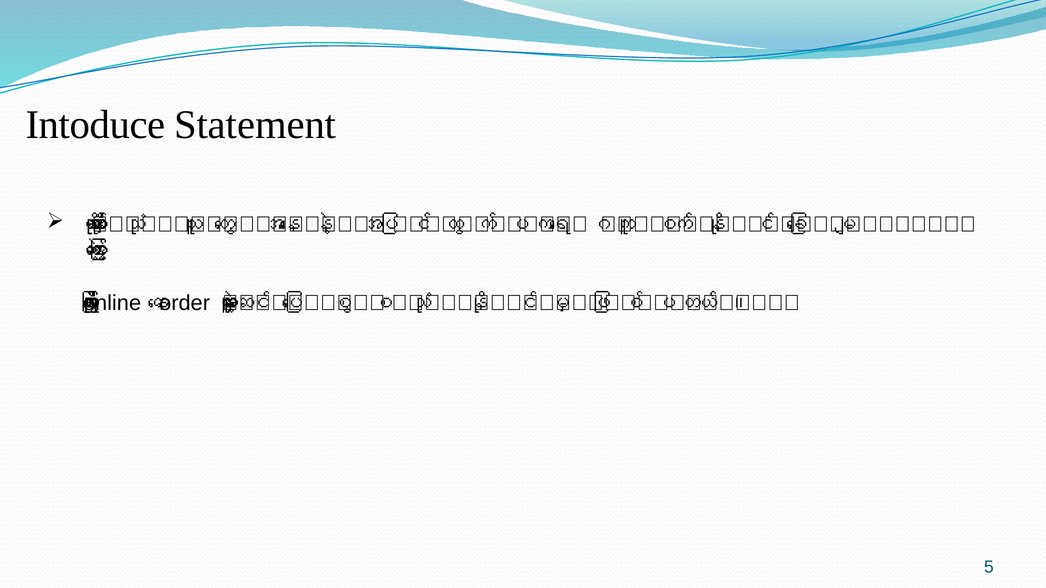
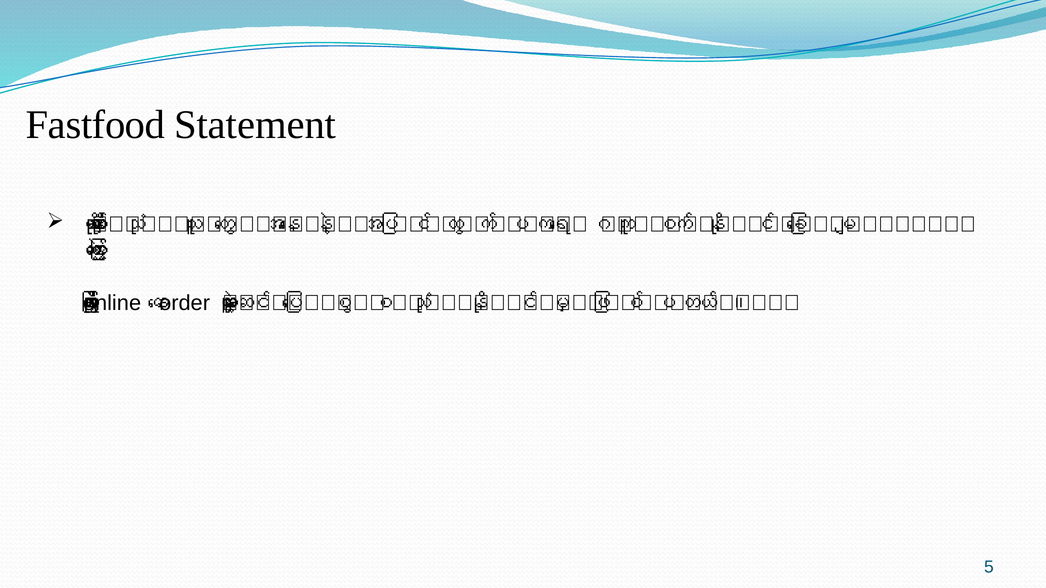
Intoduce: Intoduce -> Fastfood (96, 125)
